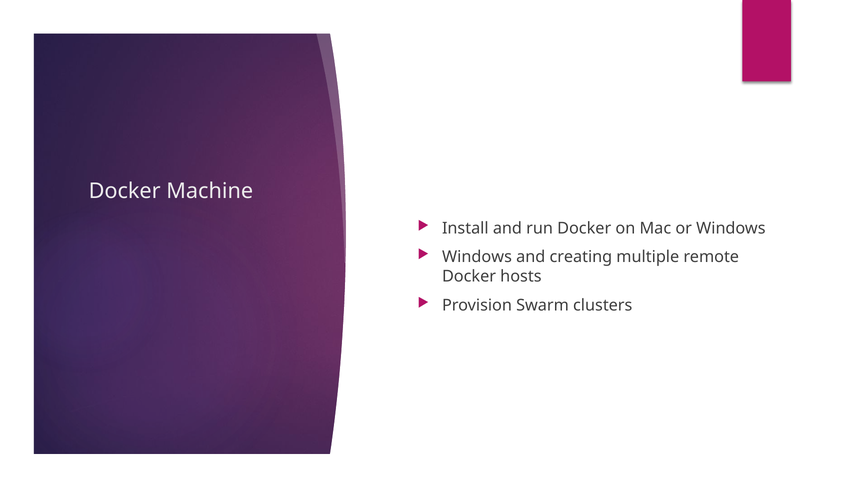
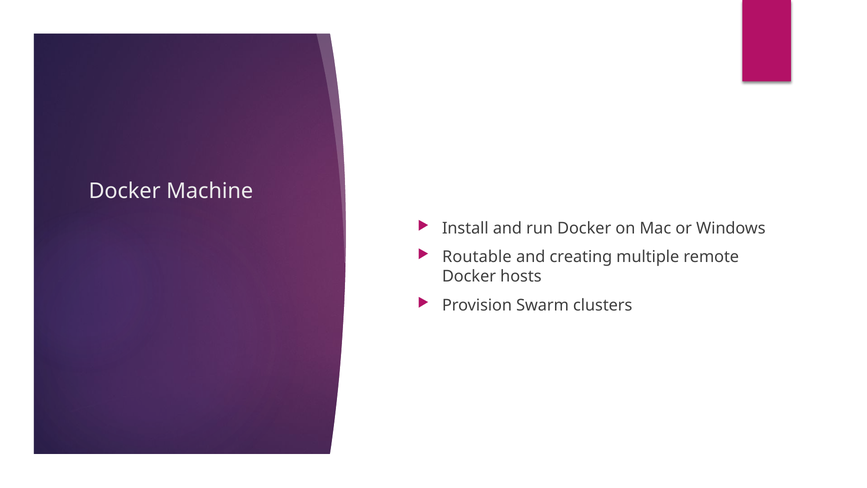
Windows: Windows -> Routable (477, 257)
